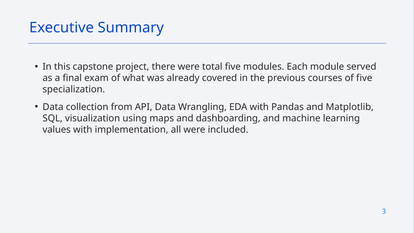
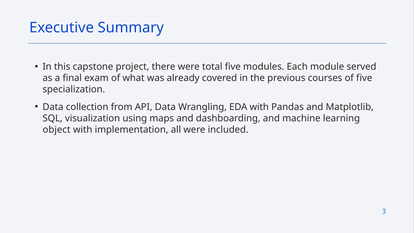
values: values -> object (57, 130)
